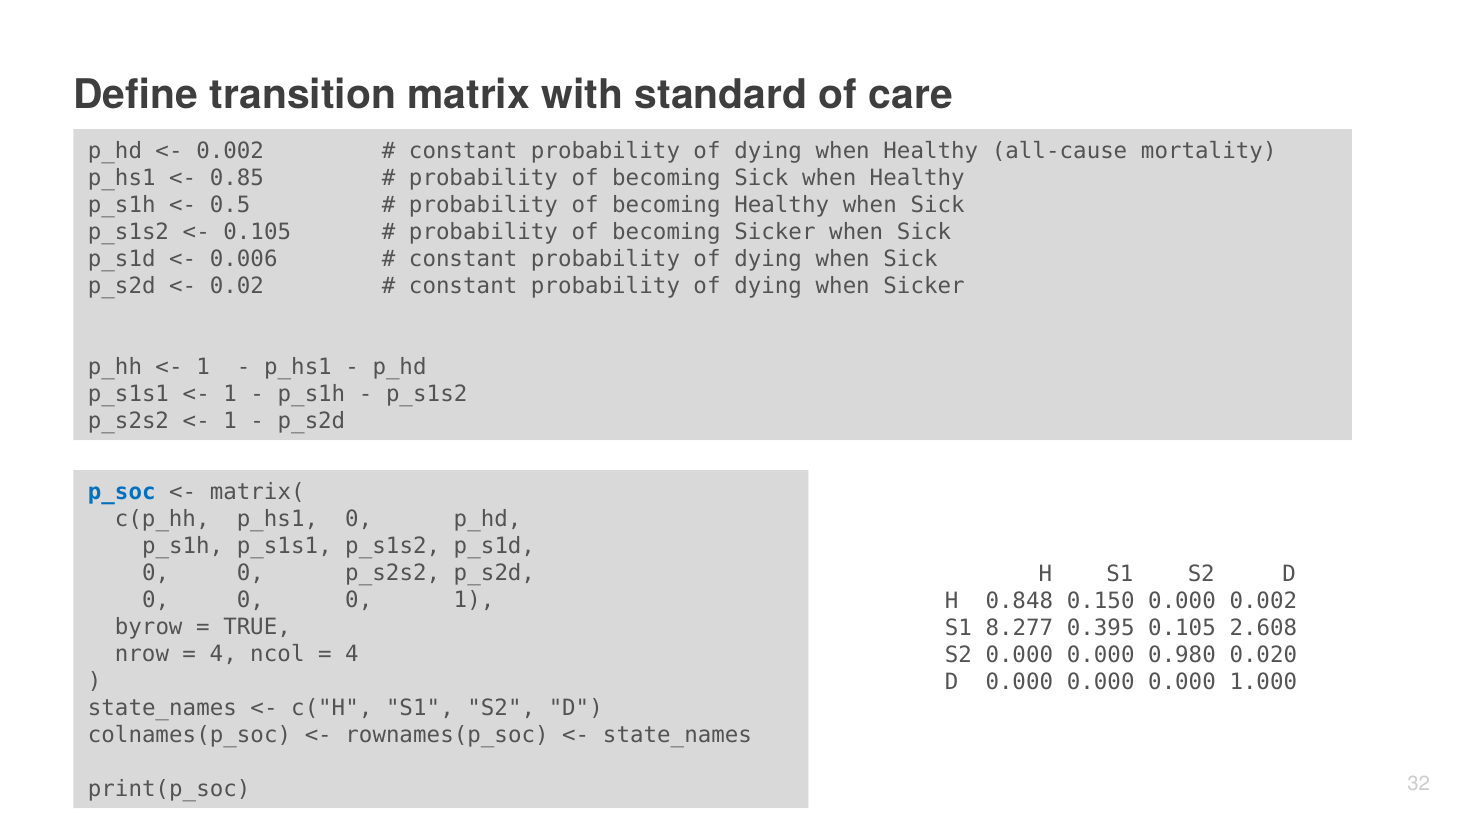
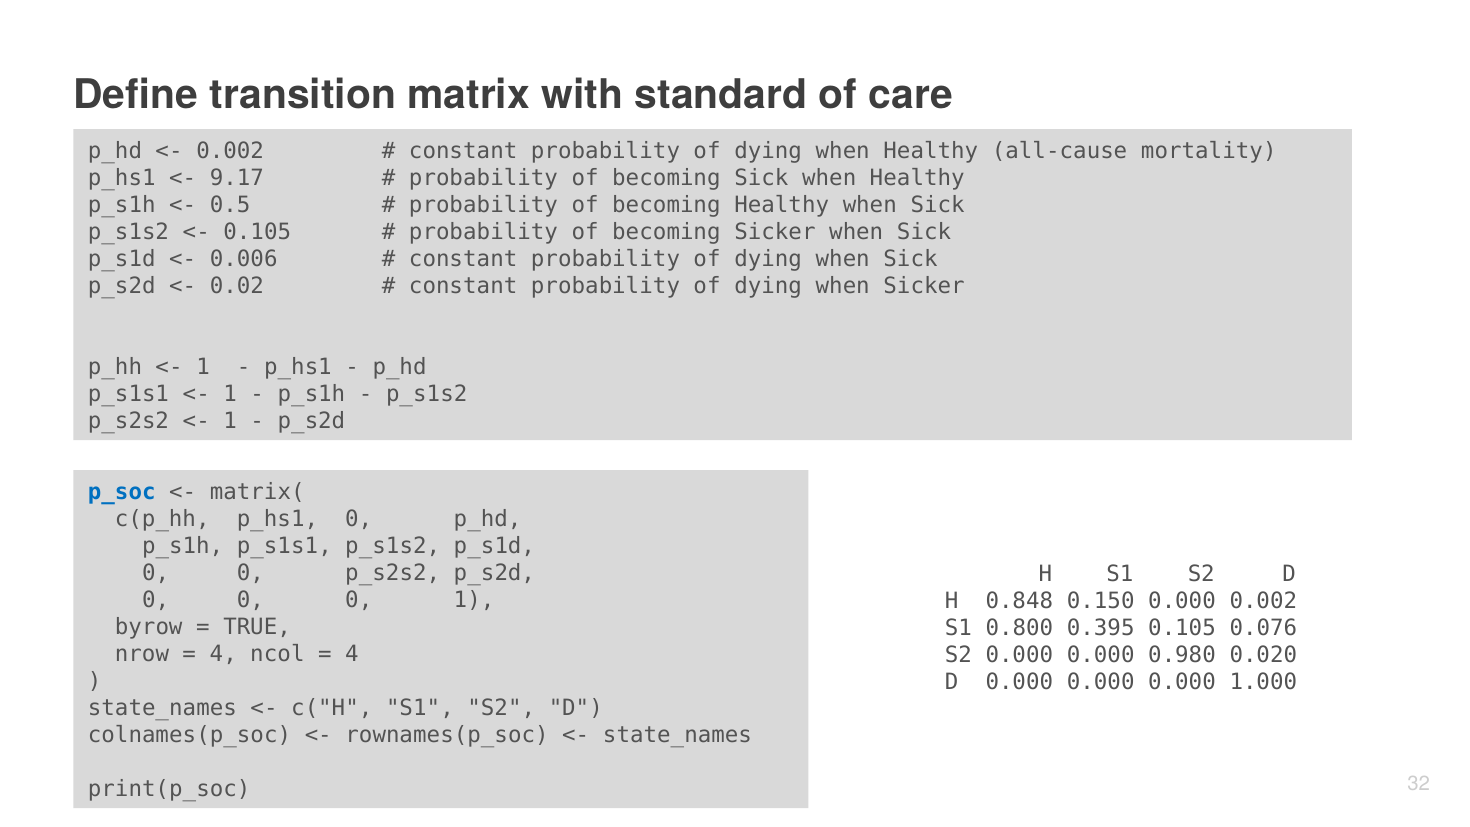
0.85: 0.85 -> 9.17 (237, 178)
8.277: 8.277 -> 0.800 (1019, 628)
2.608: 2.608 -> 0.076 (1263, 628)
